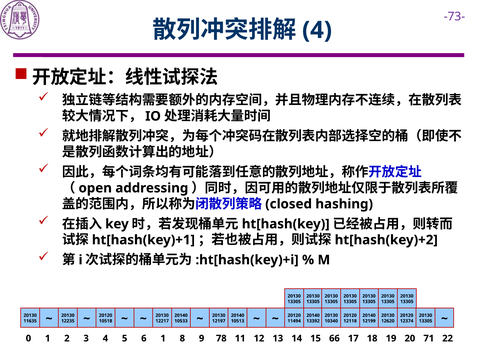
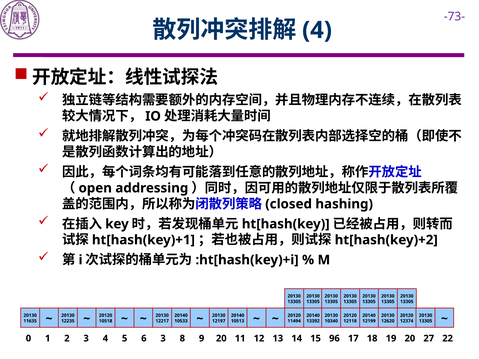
6 1: 1 -> 3 (163, 339)
9 78: 78 -> 20 (221, 339)
66: 66 -> 96 (334, 339)
71: 71 -> 27 (429, 339)
